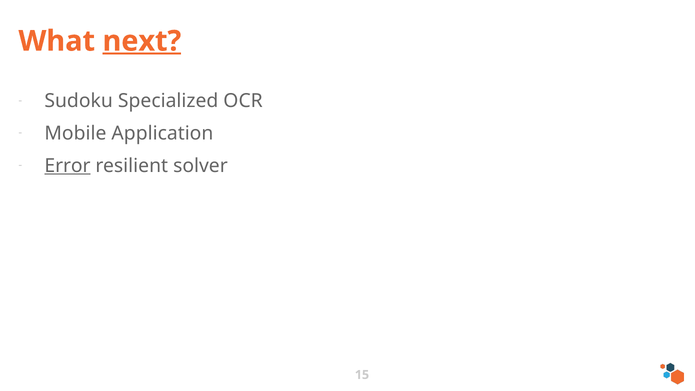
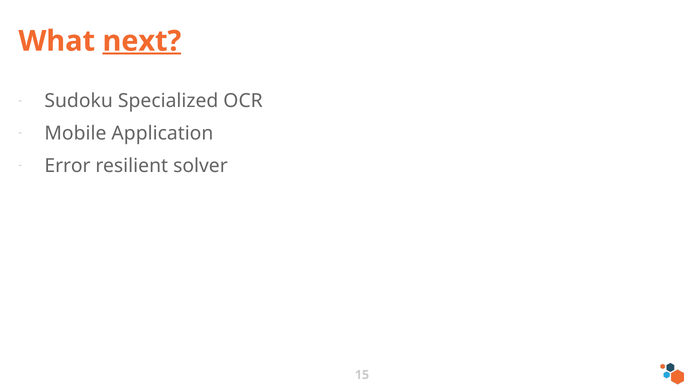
Error underline: present -> none (68, 166)
